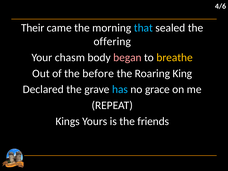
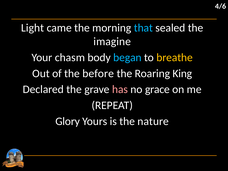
Their: Their -> Light (33, 28)
offering: offering -> imagine (112, 42)
began colour: pink -> light blue (127, 57)
has colour: light blue -> pink (120, 89)
Kings: Kings -> Glory (68, 121)
friends: friends -> nature (153, 121)
